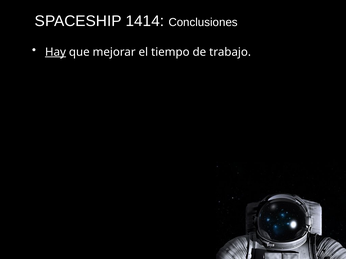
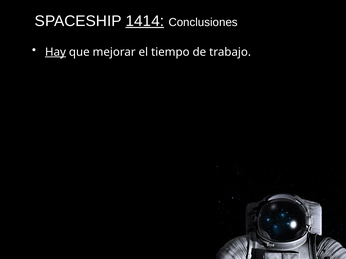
1414 underline: none -> present (145, 21)
